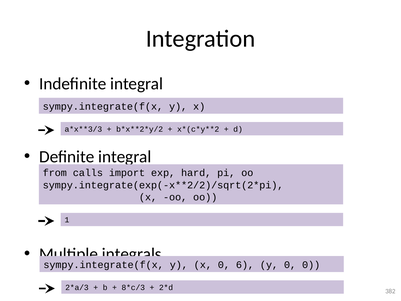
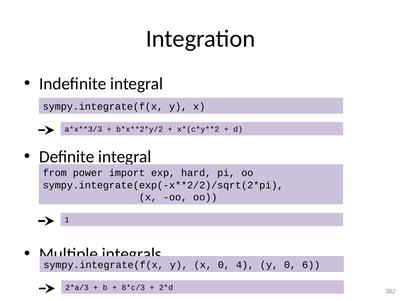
calls: calls -> power (88, 173)
6: 6 -> 4 (245, 265)
0 0: 0 -> 6 (311, 265)
